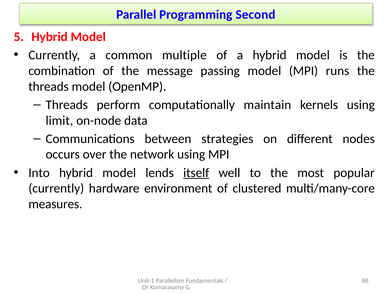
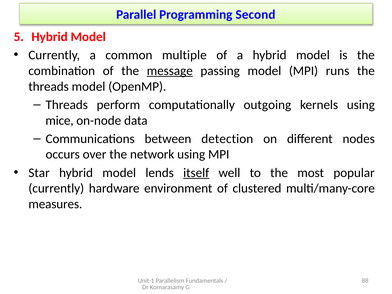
message underline: none -> present (170, 71)
maintain: maintain -> outgoing (267, 105)
limit: limit -> mice (60, 120)
strategies: strategies -> detection (227, 139)
Into: Into -> Star (39, 173)
